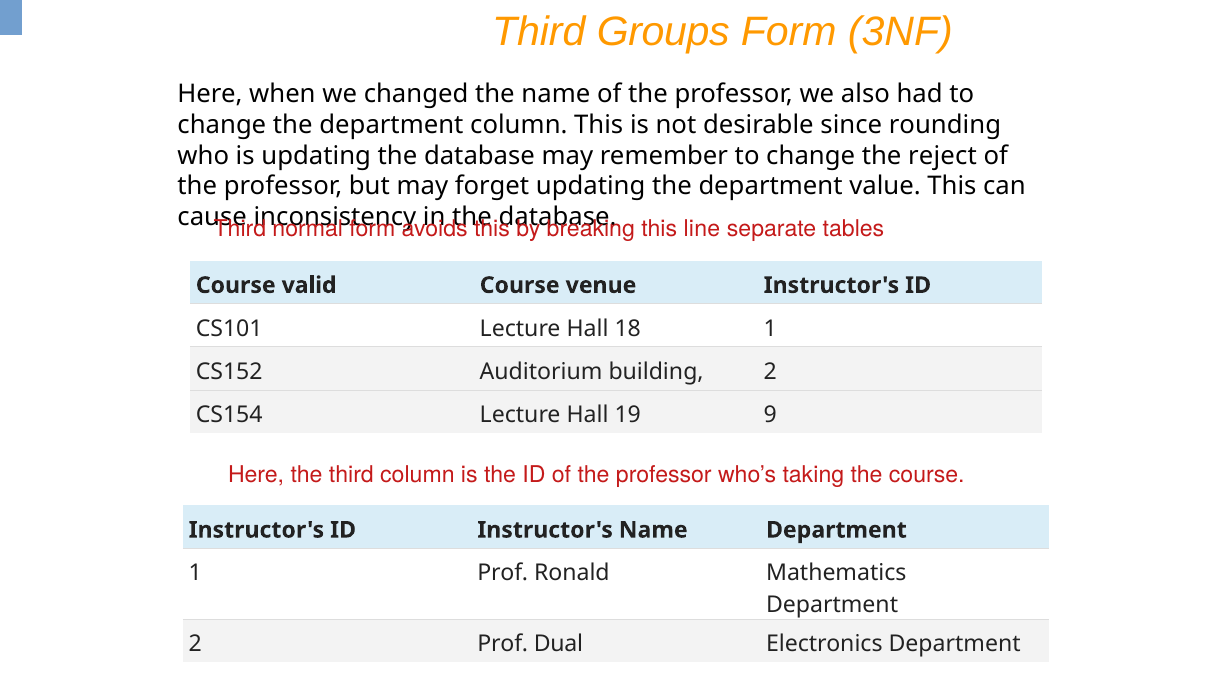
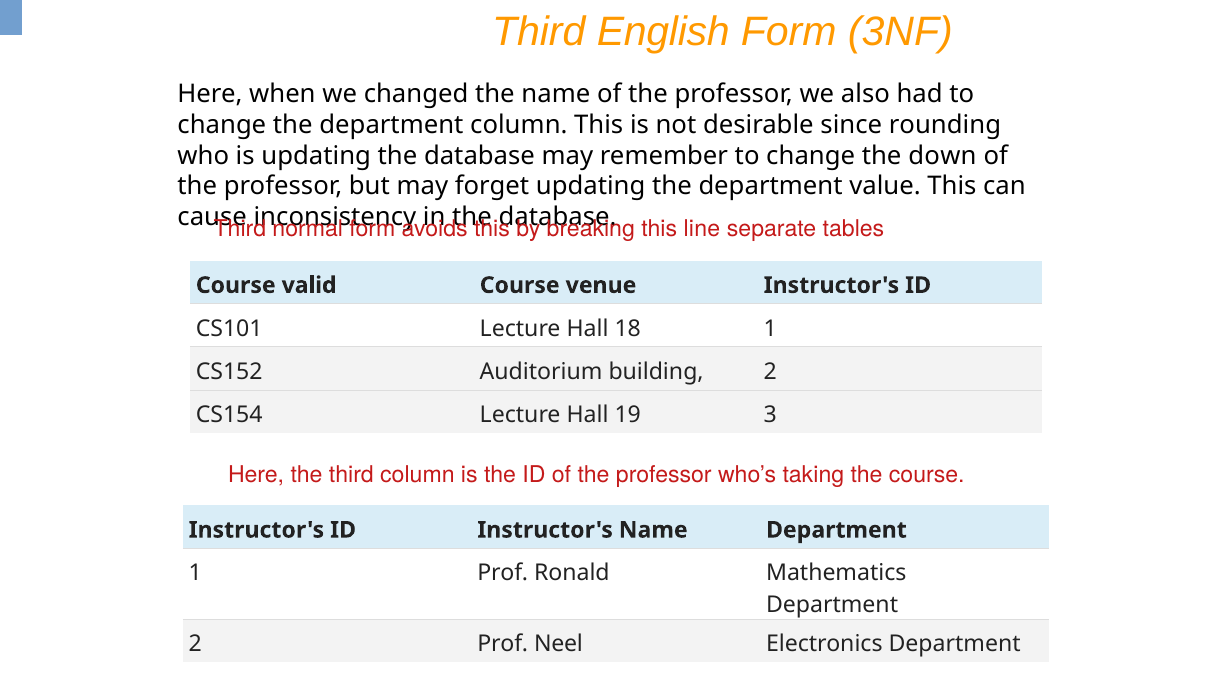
Groups: Groups -> English (663, 32)
reject: reject -> down (942, 156)
9: 9 -> 3 (770, 415)
Dual: Dual -> Neel (558, 644)
